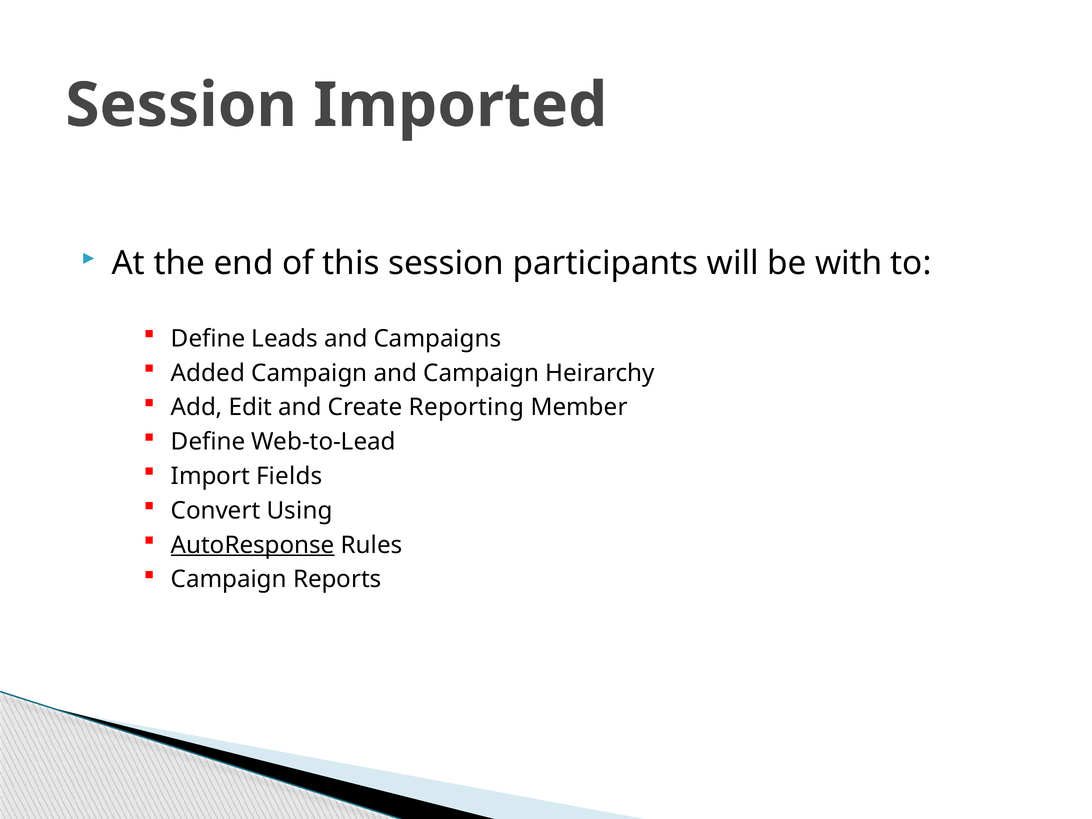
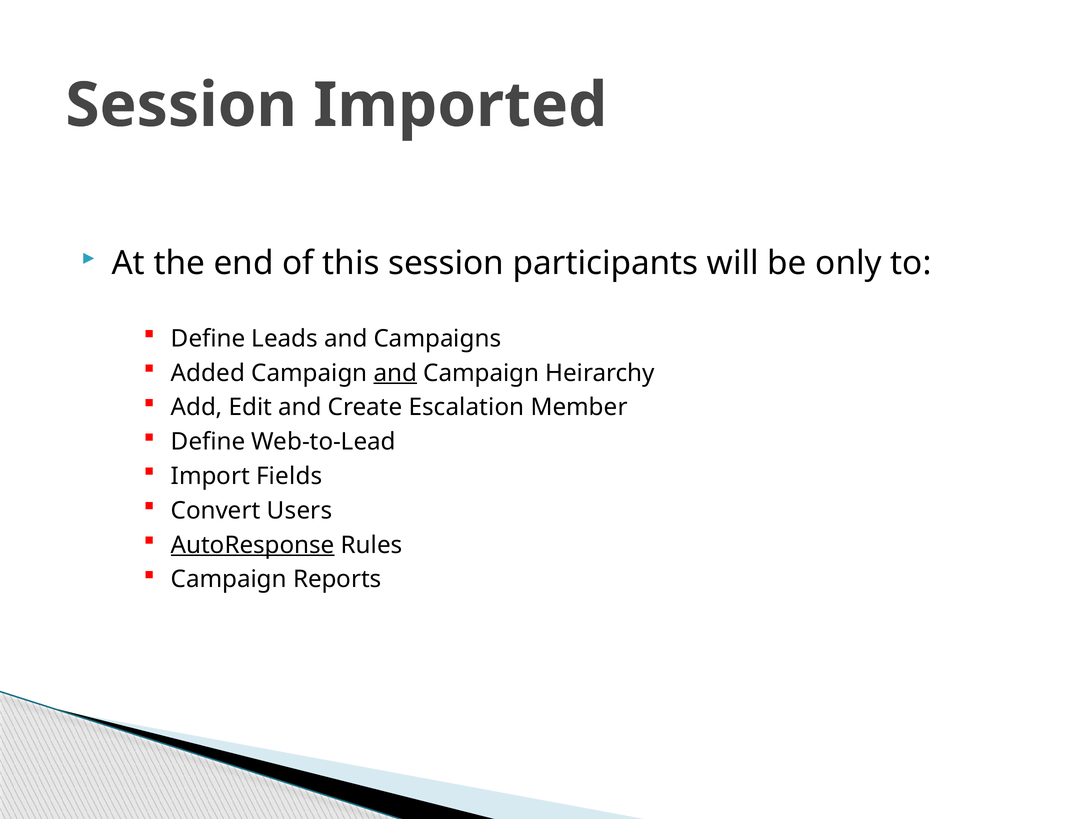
with: with -> only (849, 263)
and underline: none -> present (395, 373)
Reporting: Reporting -> Escalation (467, 407)
Using: Using -> Users (300, 511)
